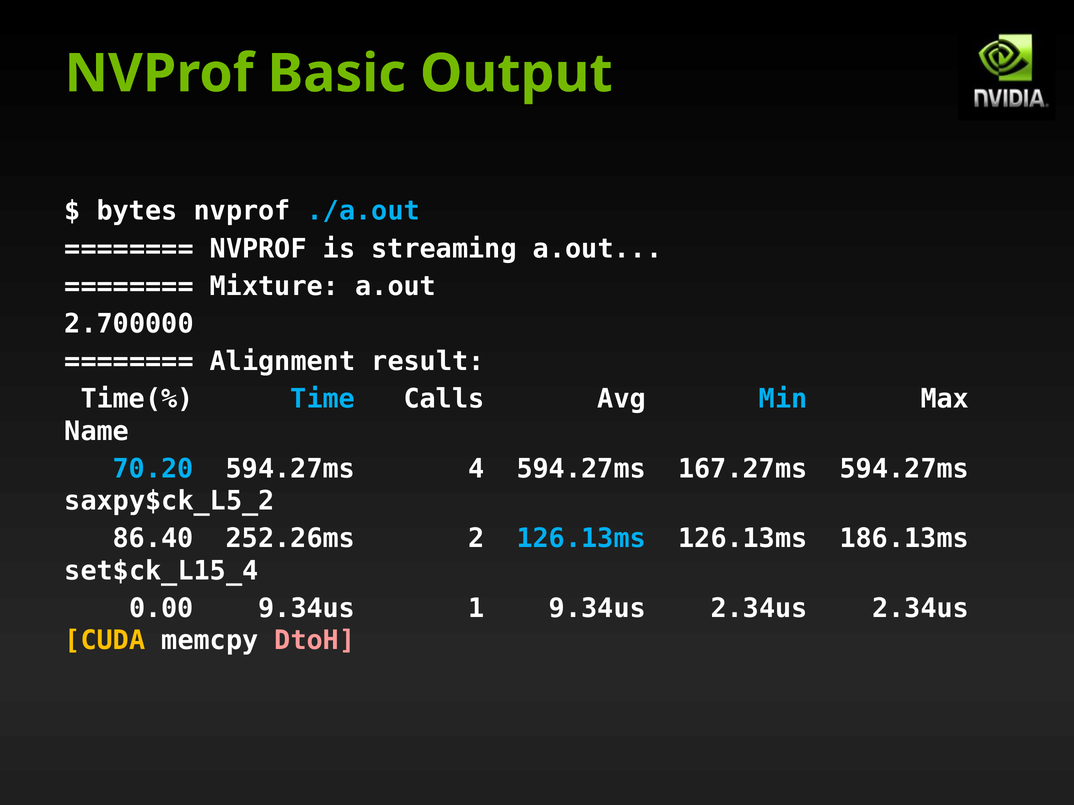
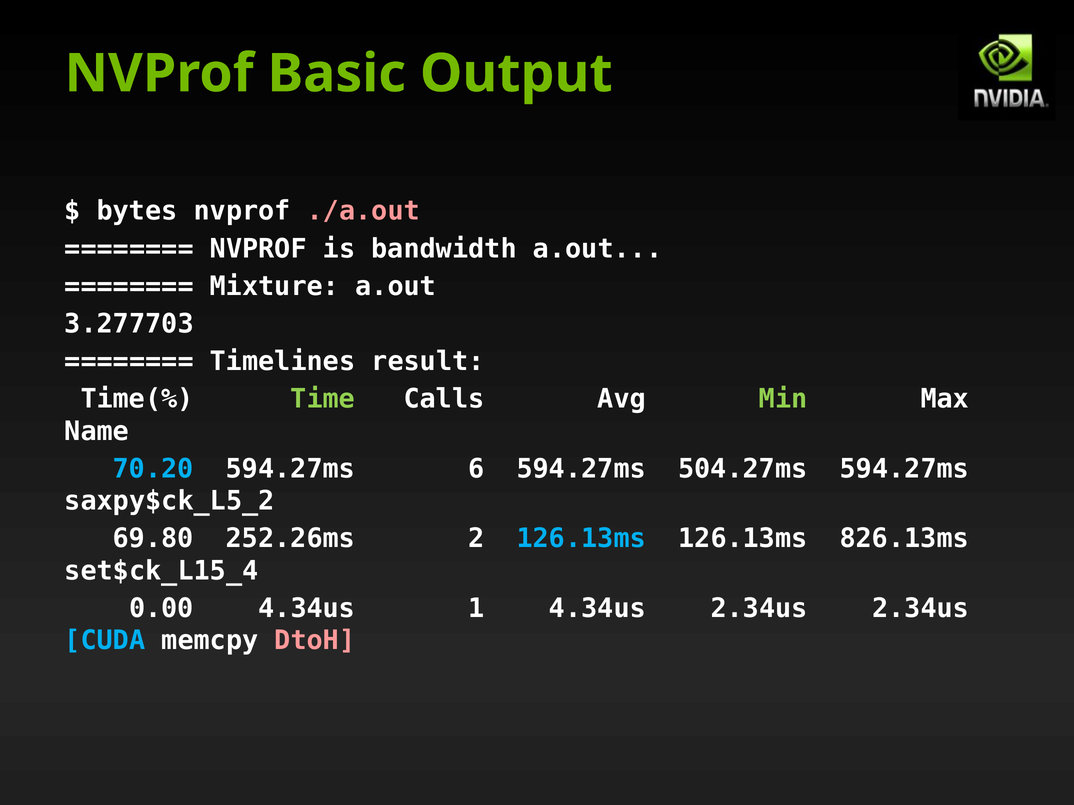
./a.out colour: light blue -> pink (363, 211)
streaming: streaming -> bandwidth (444, 249)
2.700000: 2.700000 -> 3.277703 (129, 324)
Alignment: Alignment -> Timelines (282, 362)
Time colour: light blue -> light green (323, 399)
Min colour: light blue -> light green (783, 399)
4: 4 -> 6 (476, 469)
167.27ms: 167.27ms -> 504.27ms (743, 469)
86.40: 86.40 -> 69.80 (153, 539)
186.13ms: 186.13ms -> 826.13ms (904, 539)
0.00 9.34us: 9.34us -> 4.34us (307, 609)
1 9.34us: 9.34us -> 4.34us (597, 609)
CUDA colour: yellow -> light blue (105, 641)
